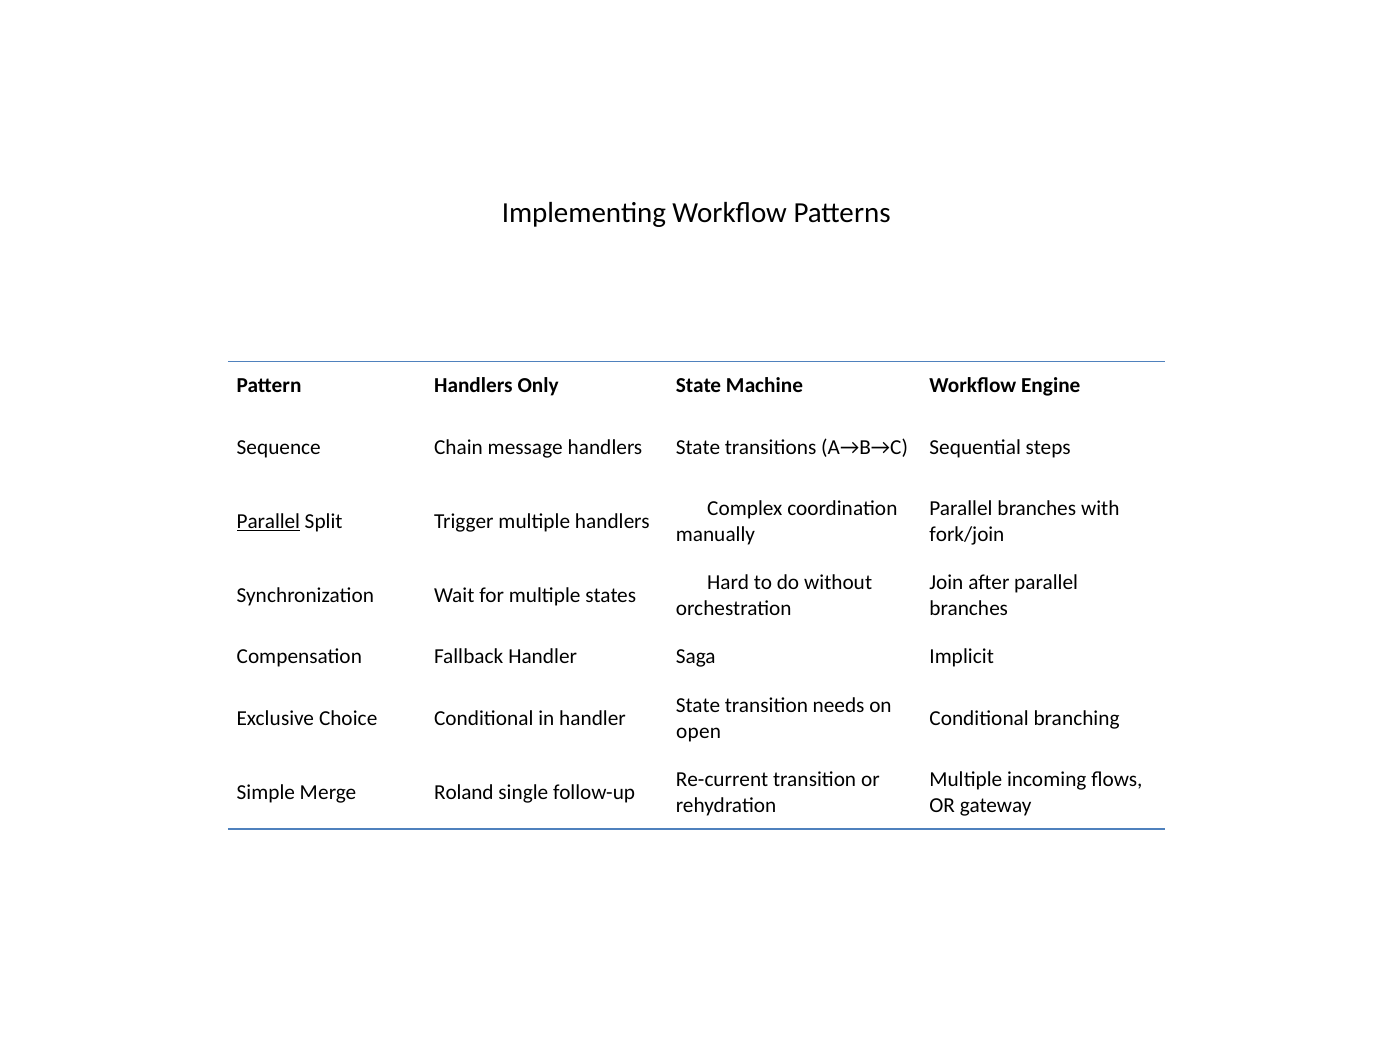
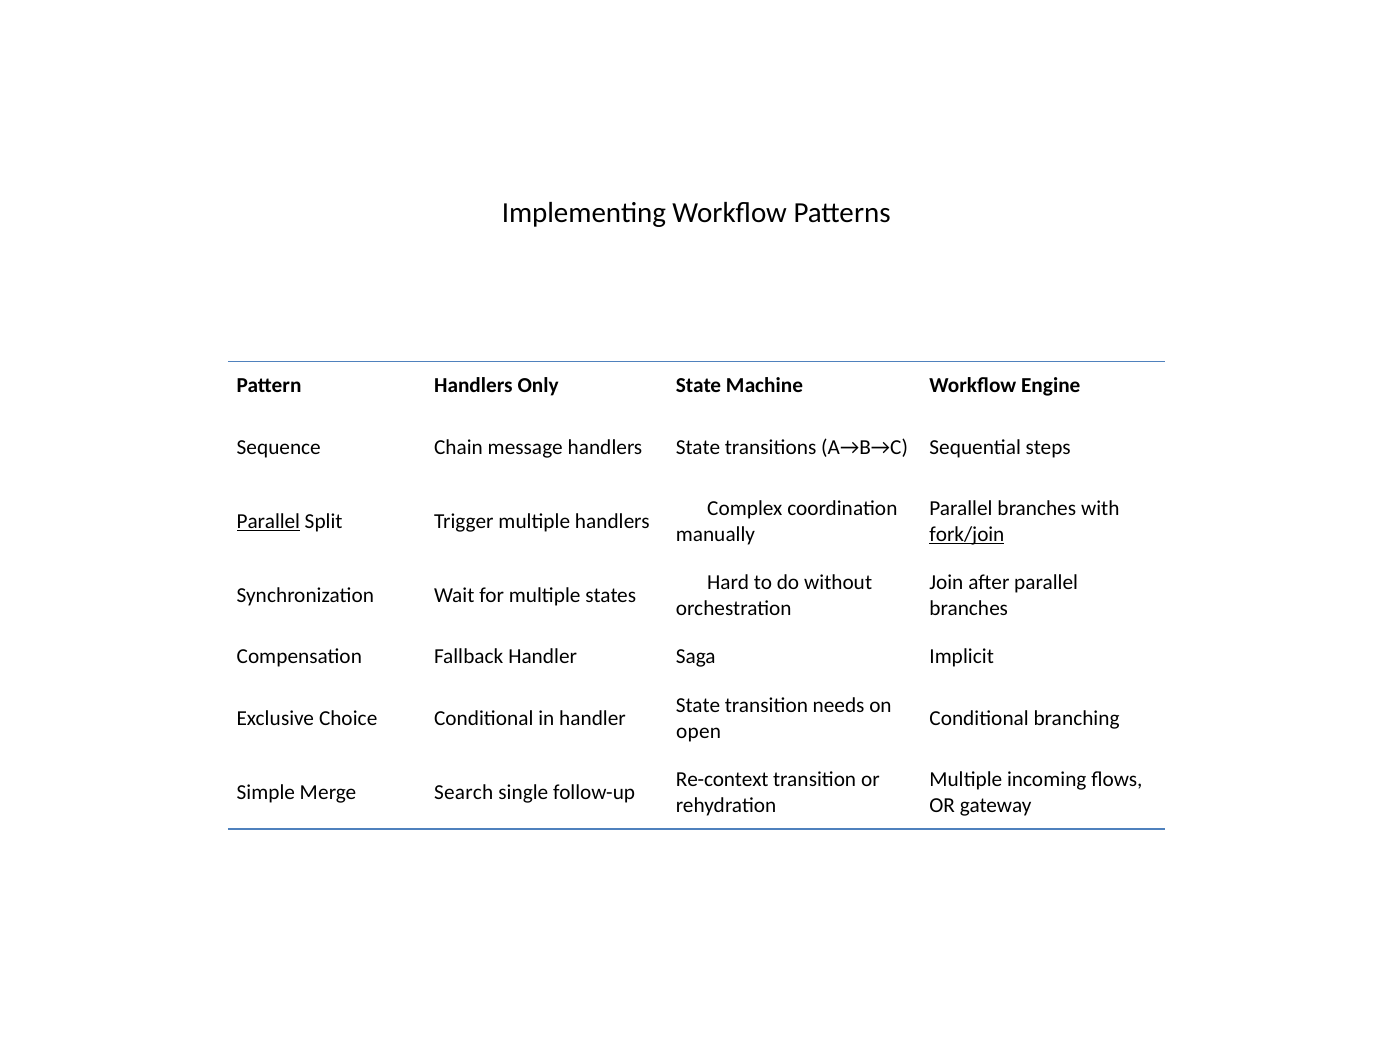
fork/join underline: none -> present (967, 534)
Re-current: Re-current -> Re-context (722, 779)
Roland: Roland -> Search (464, 792)
